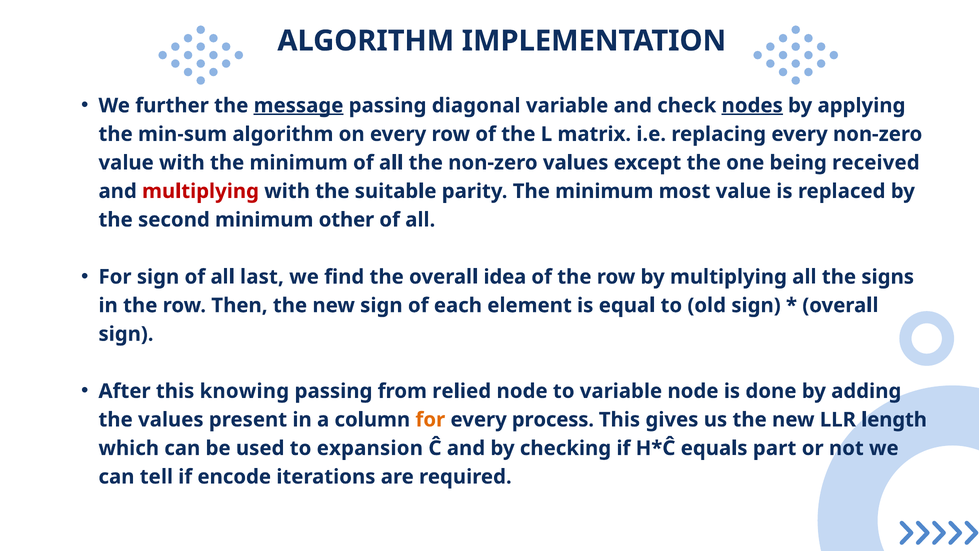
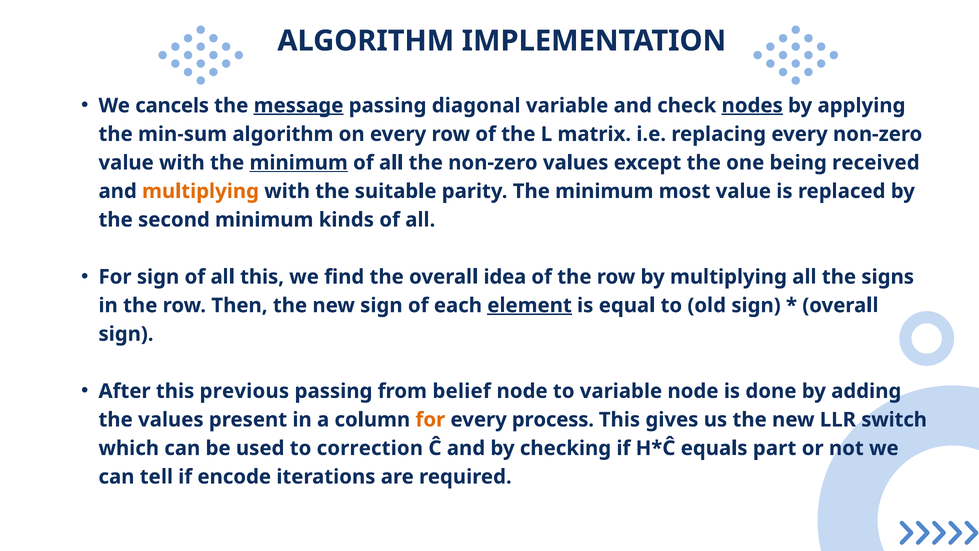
further: further -> cancels (172, 106)
minimum underline: none -> present (299, 163)
multiplying colour: red -> orange (201, 191)
other: other -> kinds (346, 220)
all last: last -> this (262, 277)
element underline: none -> present (530, 305)
knowing: knowing -> previous (244, 391)
relied: relied -> belief (462, 391)
length: length -> switch (894, 419)
expansion: expansion -> correction (370, 448)
